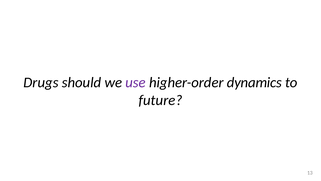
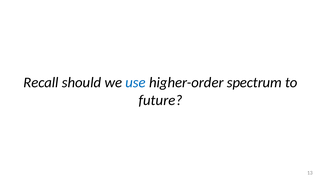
Drugs: Drugs -> Recall (41, 82)
use colour: purple -> blue (136, 82)
dynamics: dynamics -> spectrum (254, 82)
